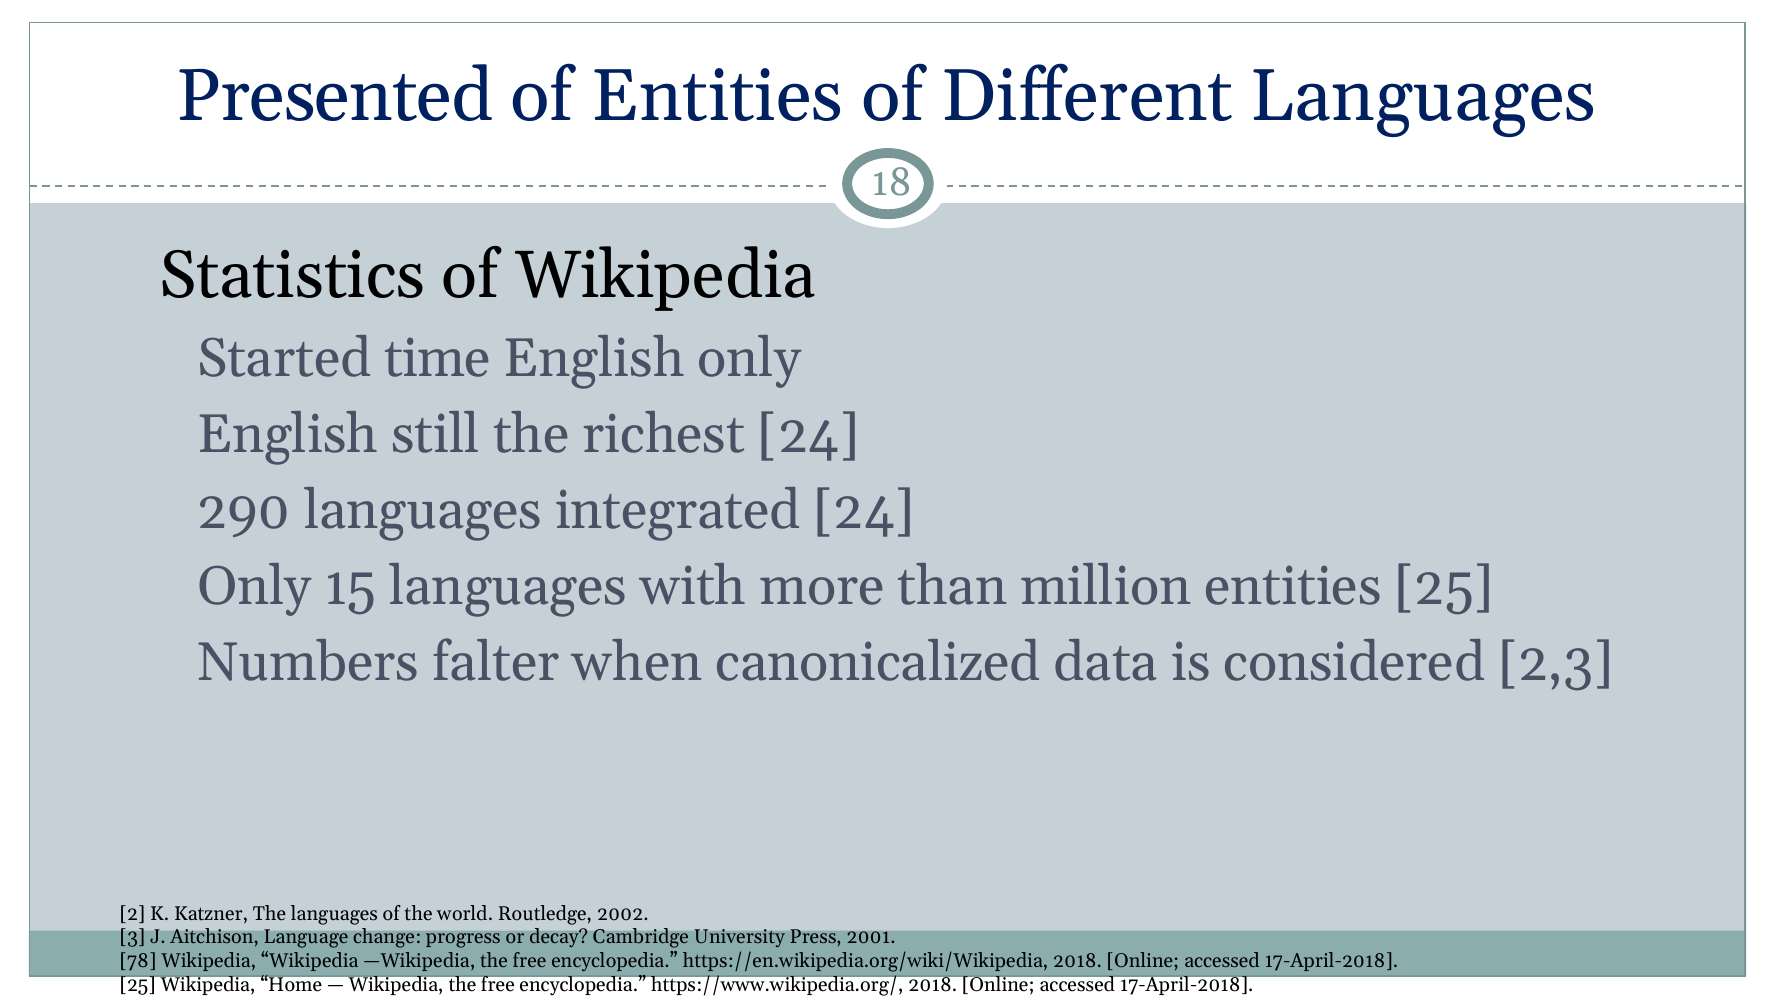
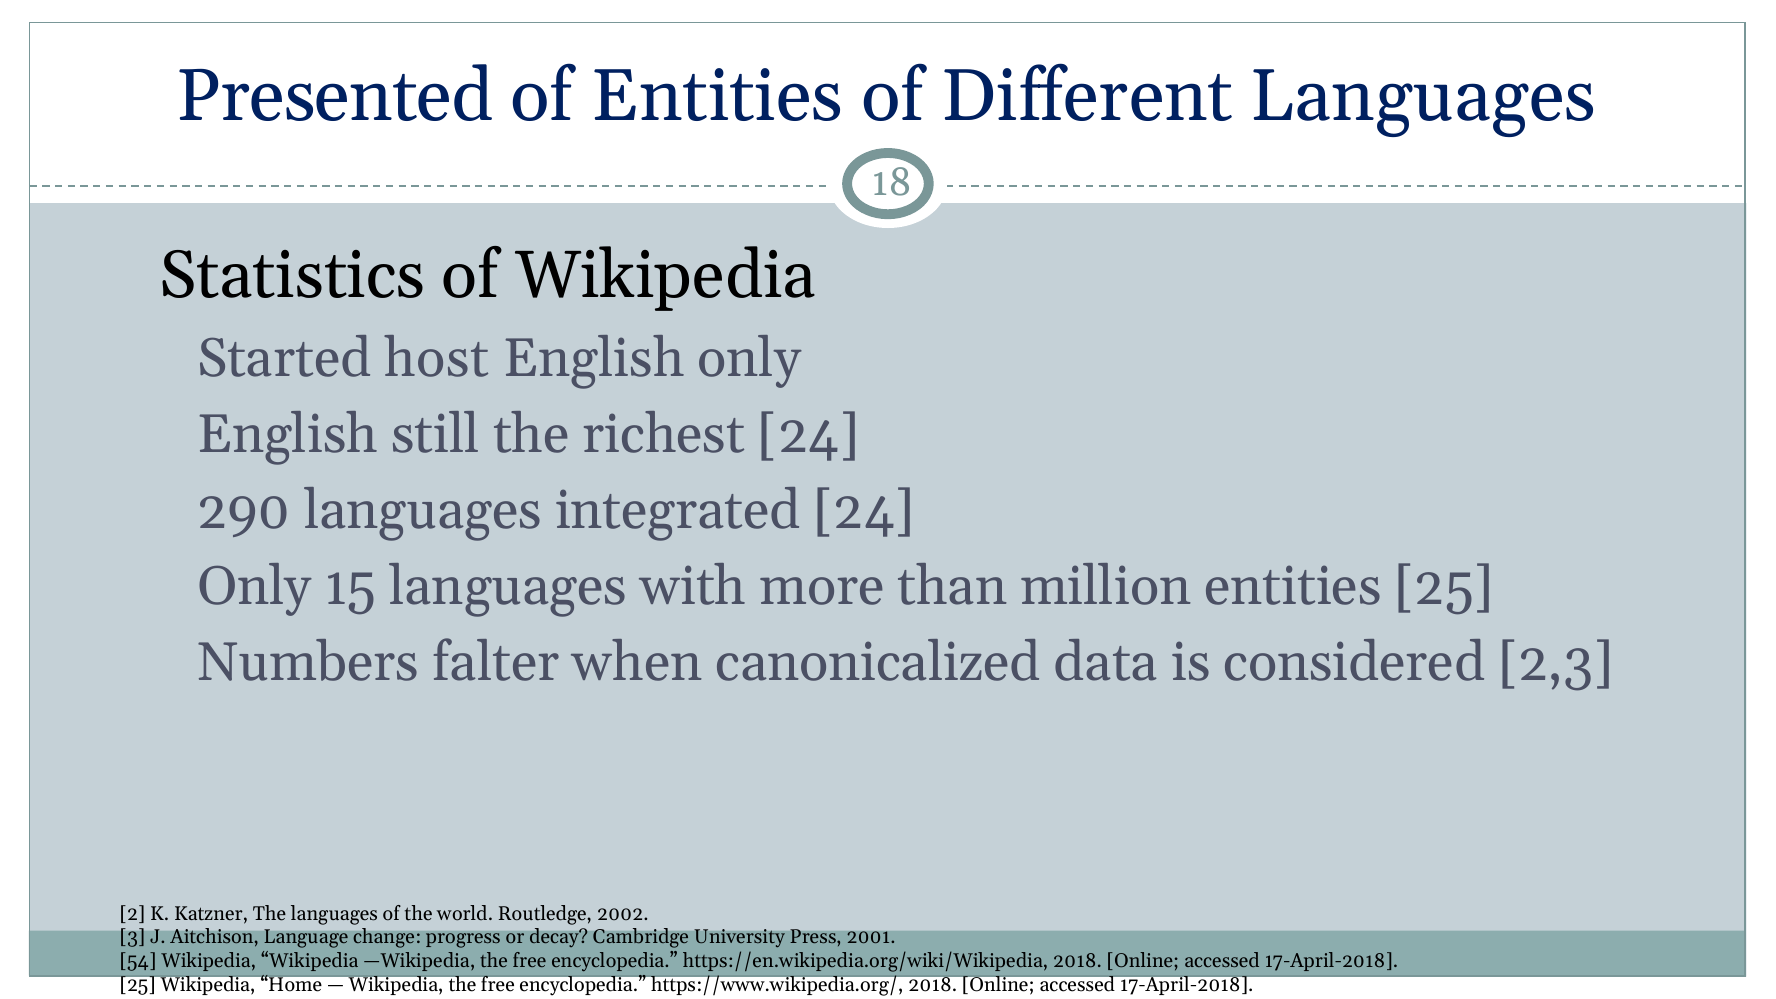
time: time -> host (437, 358)
78: 78 -> 54 (138, 961)
